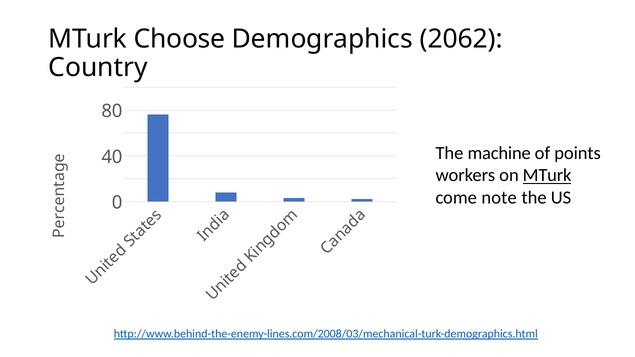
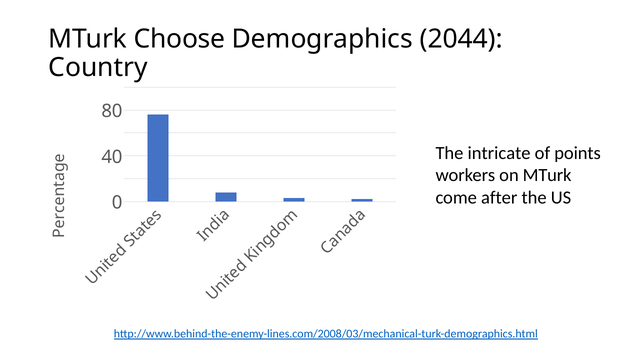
2062: 2062 -> 2044 (461, 39)
machine: machine -> intricate (499, 153)
MTurk underline: present -> none (547, 175)
note: note -> after (499, 198)
